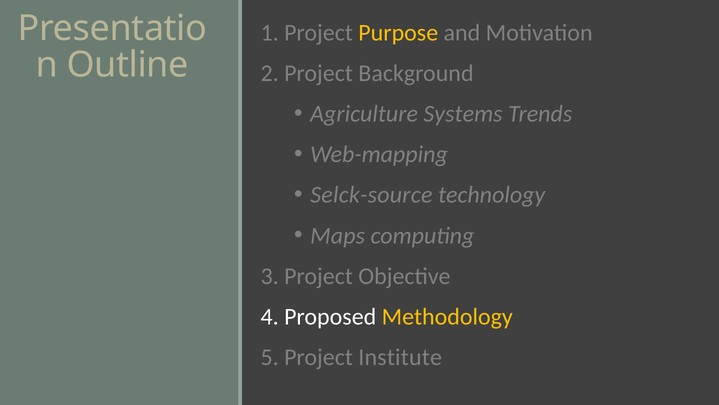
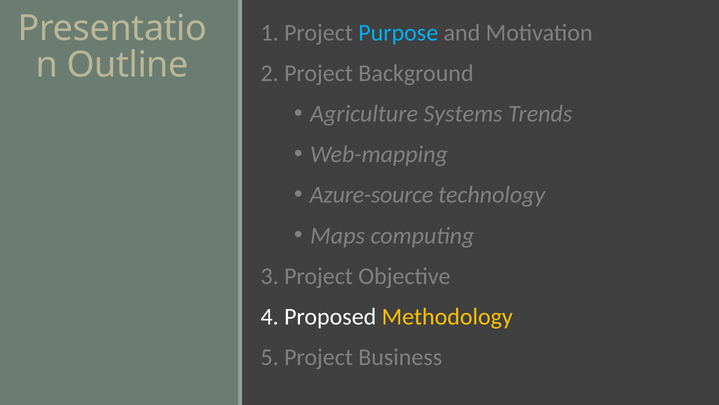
Purpose colour: yellow -> light blue (398, 33)
Selck-source: Selck-source -> Azure-source (372, 195)
Institute: Institute -> Business (400, 357)
